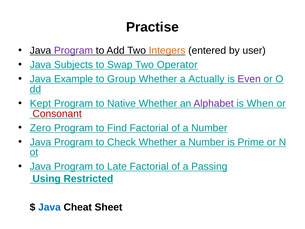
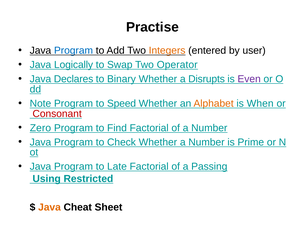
Program colour: purple -> blue (74, 51)
Subjects: Subjects -> Logically (74, 65)
Example: Example -> Declares (74, 79)
Group: Group -> Binary (121, 79)
Actually: Actually -> Disrupts (207, 79)
Kept: Kept -> Note (40, 103)
Native: Native -> Speed (122, 103)
Alphabet colour: purple -> orange (214, 103)
Java colour: blue -> orange (49, 207)
